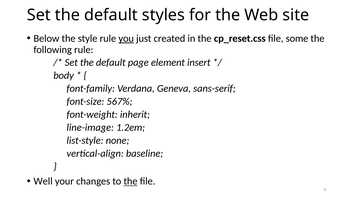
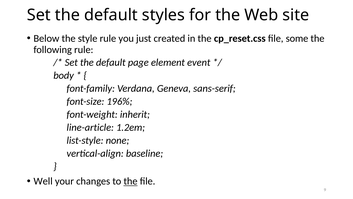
you underline: present -> none (126, 38)
insert: insert -> event (199, 62)
567%: 567% -> 196% (119, 101)
line-image: line-image -> line-article (90, 127)
